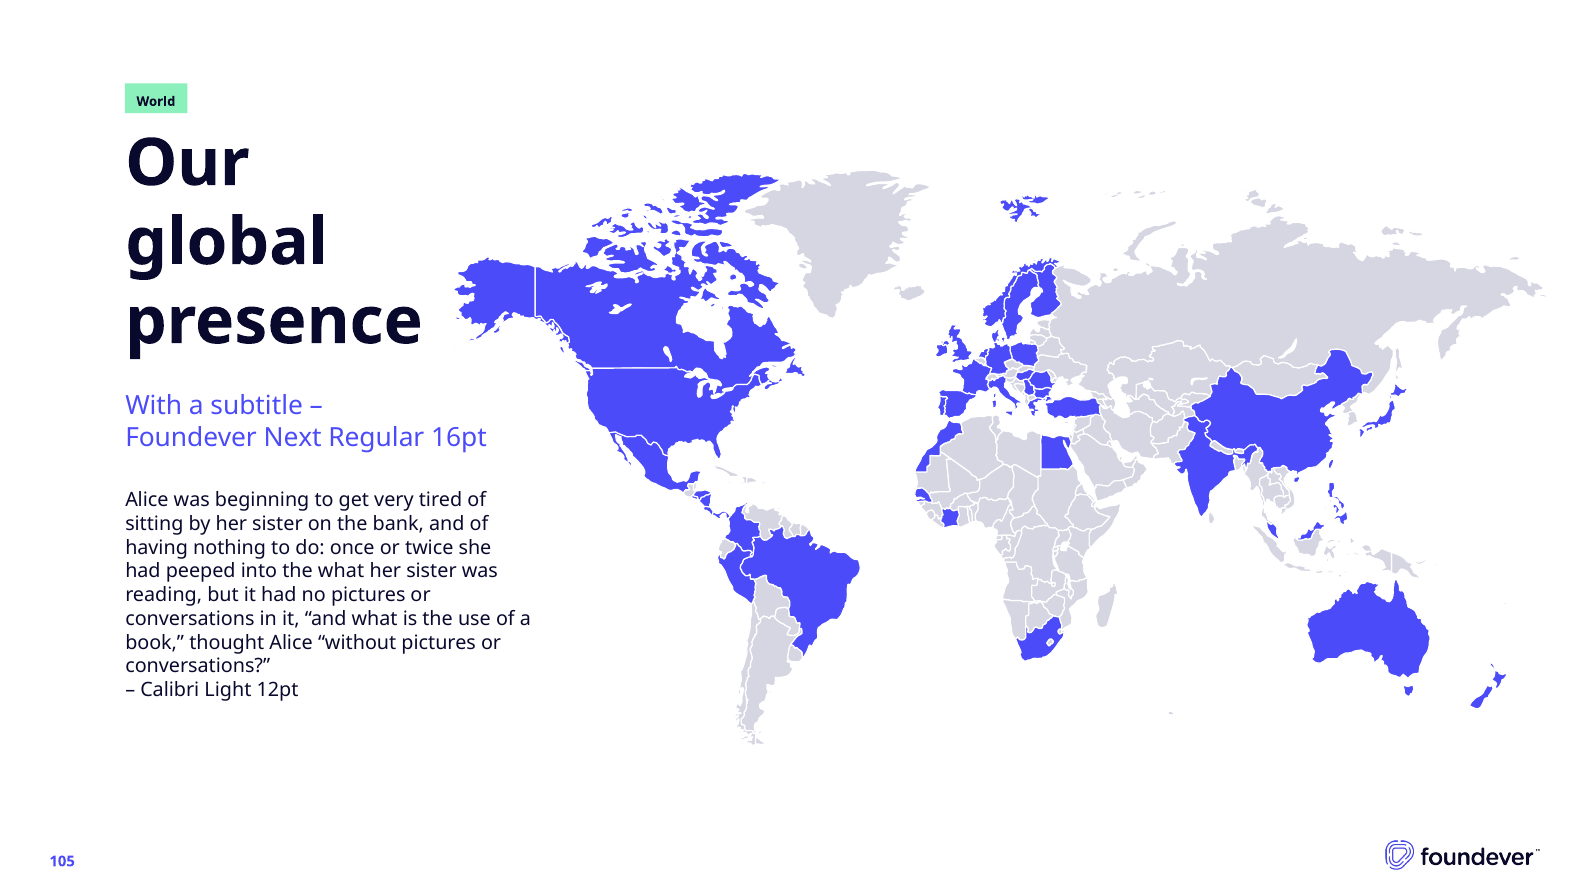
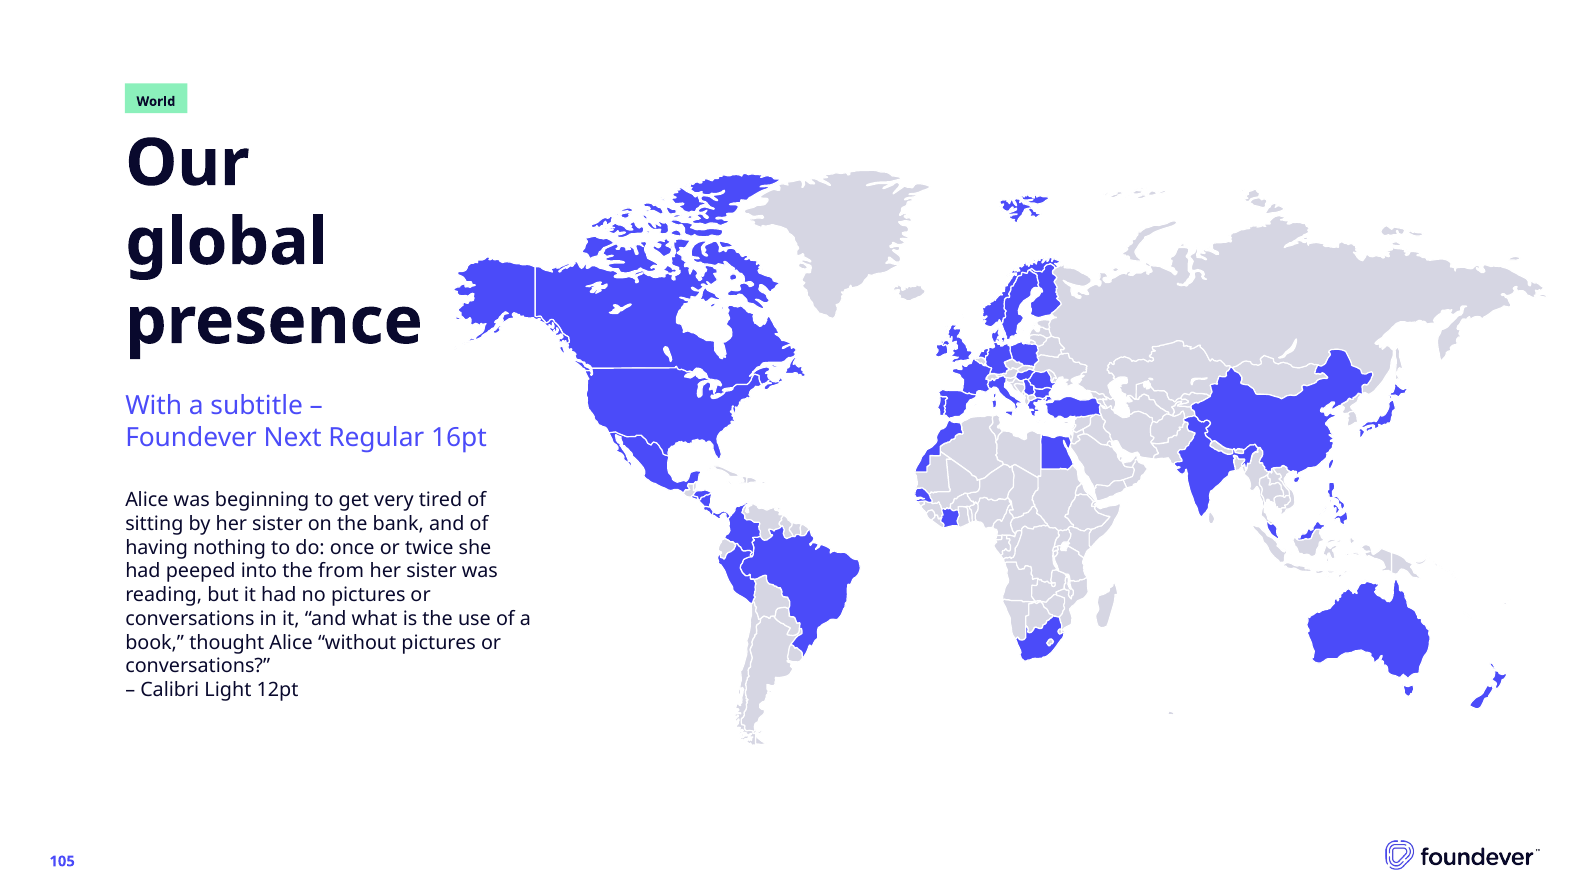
the what: what -> from (341, 572)
